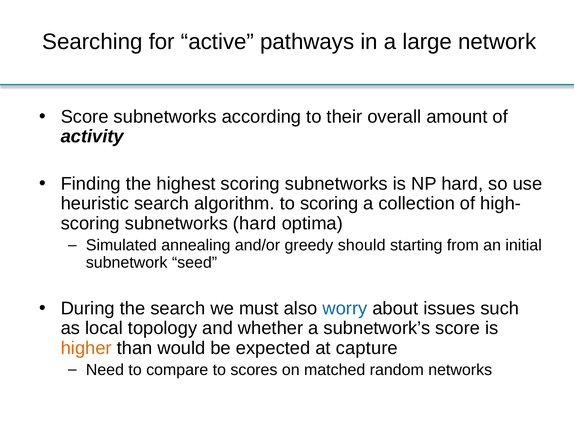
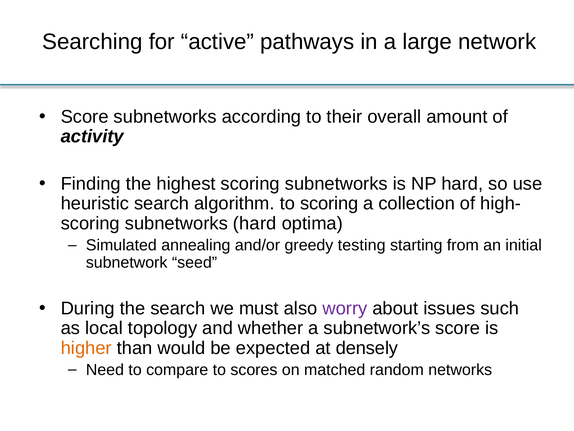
should: should -> testing (362, 245)
worry colour: blue -> purple (345, 308)
capture: capture -> densely (367, 348)
